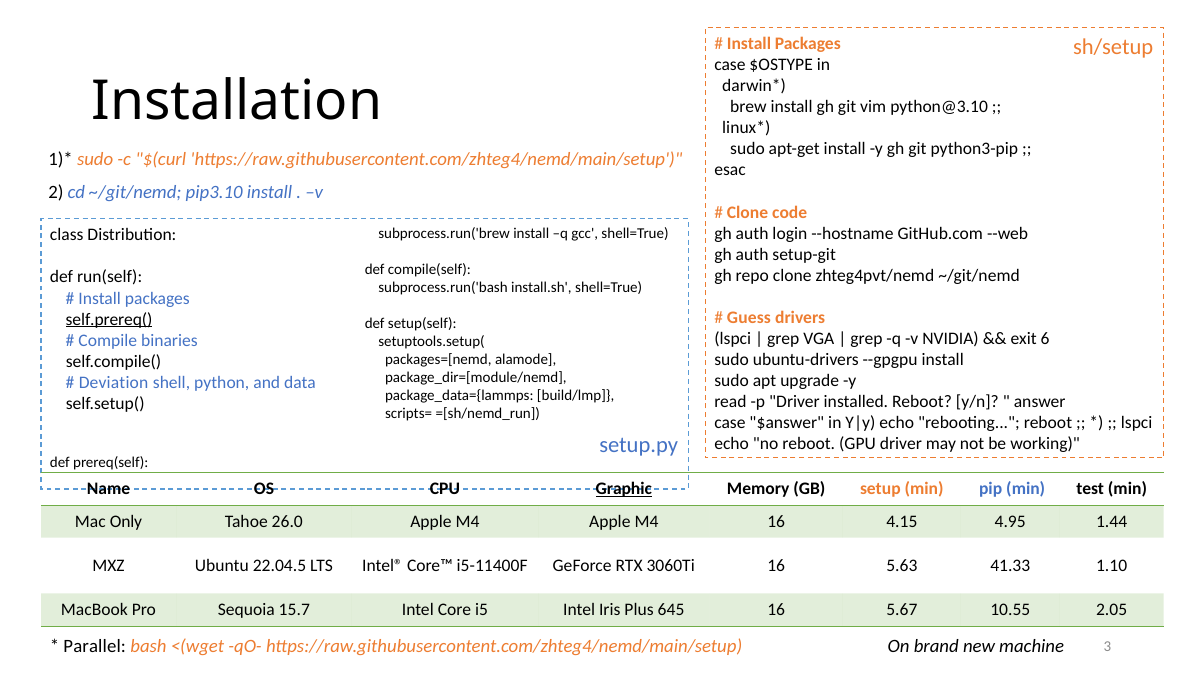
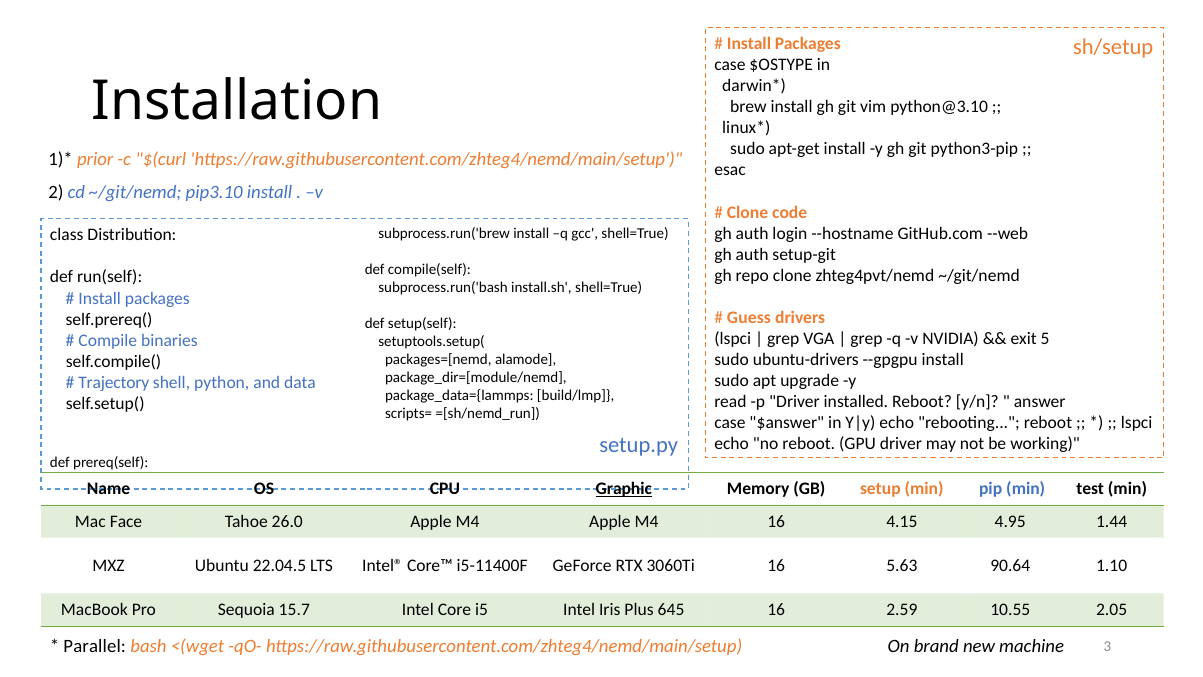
sudo: sudo -> prior (95, 159)
self.prereq( underline: present -> none (109, 319)
6: 6 -> 5 (1045, 339)
Deviation: Deviation -> Trajectory (114, 382)
Only: Only -> Face (126, 521)
41.33: 41.33 -> 90.64 (1010, 566)
5.67: 5.67 -> 2.59 (902, 610)
